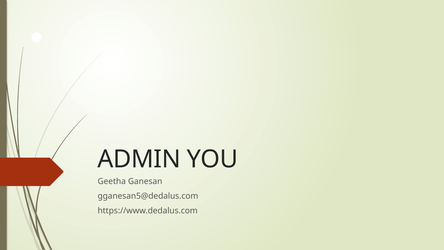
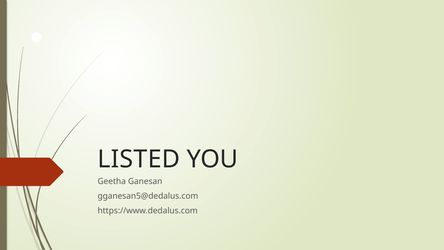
ADMIN: ADMIN -> LISTED (139, 159)
